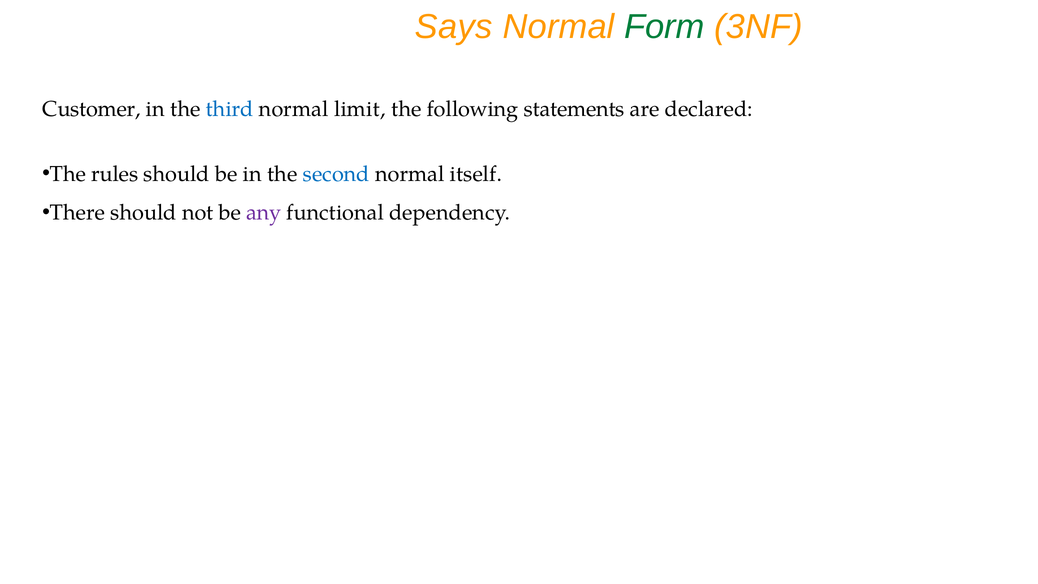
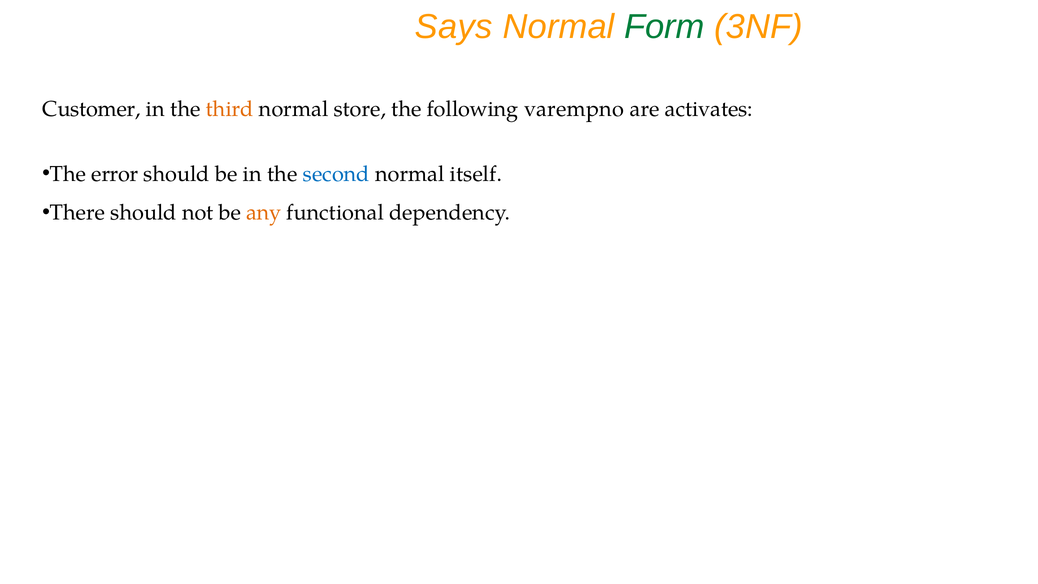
third colour: blue -> orange (230, 109)
limit: limit -> store (360, 109)
statements: statements -> varempno (574, 109)
declared: declared -> activates (709, 109)
rules: rules -> error (115, 174)
any colour: purple -> orange (264, 213)
